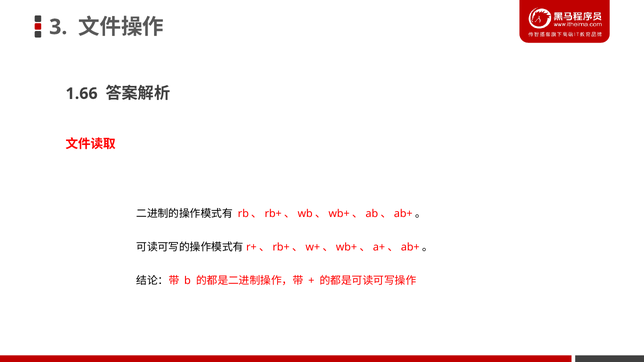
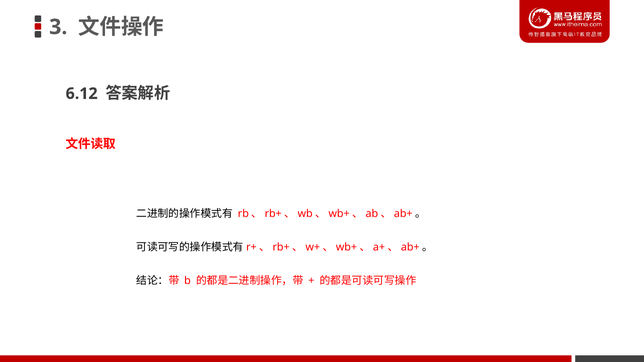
1.66: 1.66 -> 6.12 (82, 94)
